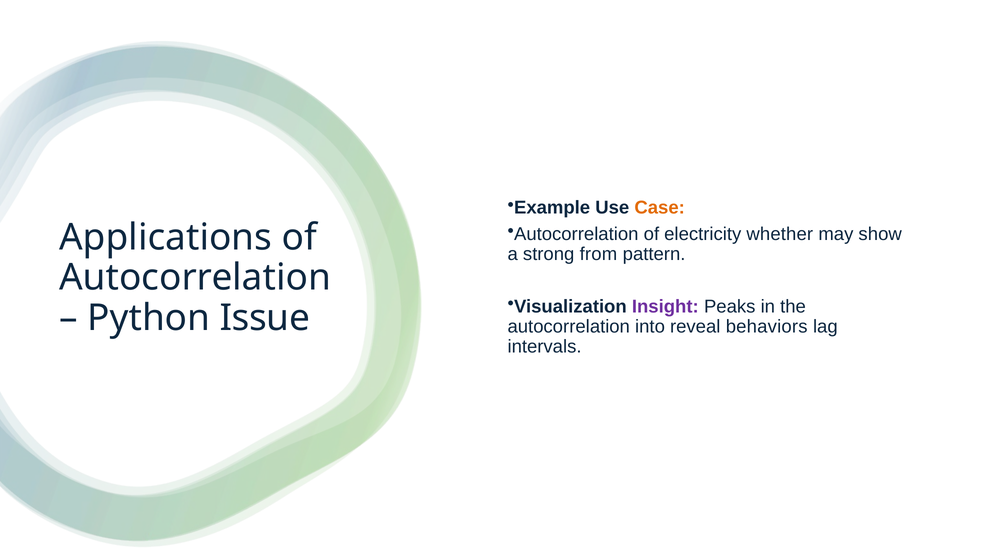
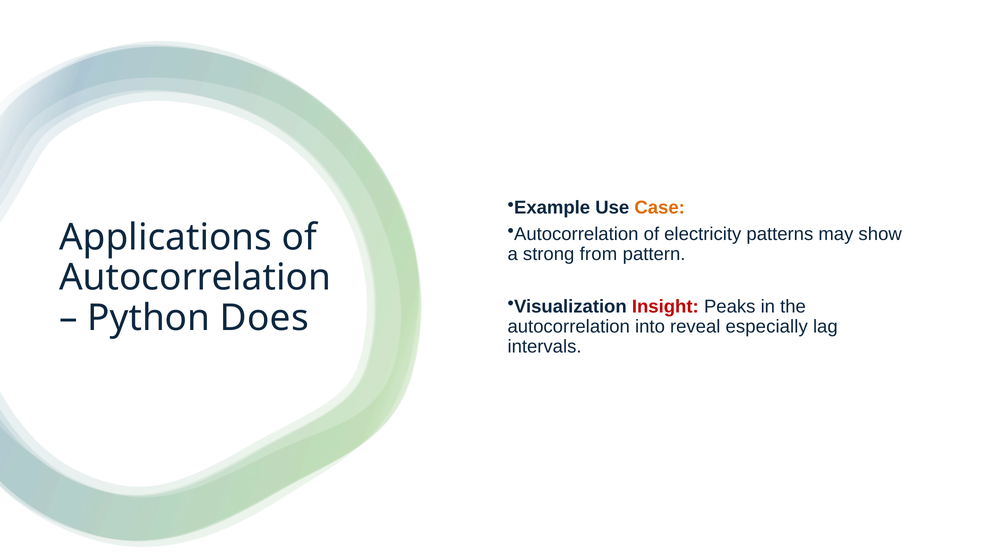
whether: whether -> patterns (780, 234)
Insight colour: purple -> red (665, 306)
Issue: Issue -> Does (264, 318)
behaviors: behaviors -> especially (767, 326)
